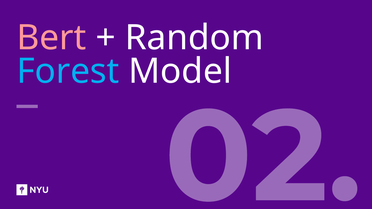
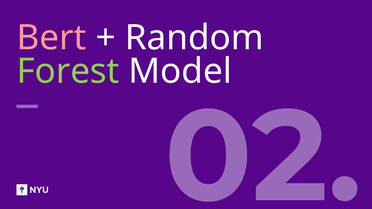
Forest colour: light blue -> light green (68, 71)
